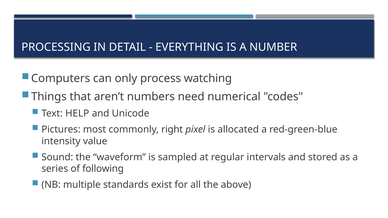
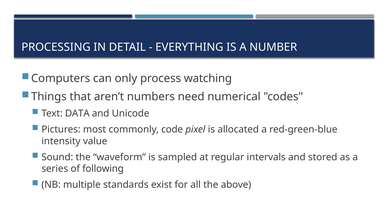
HELP: HELP -> DATA (77, 114)
right: right -> code (172, 130)
